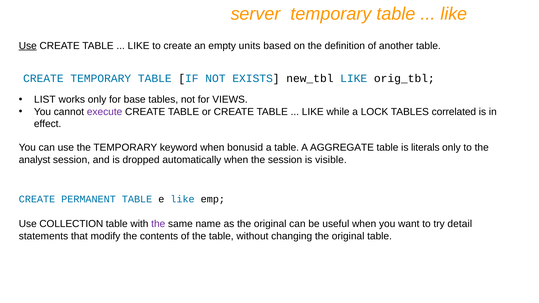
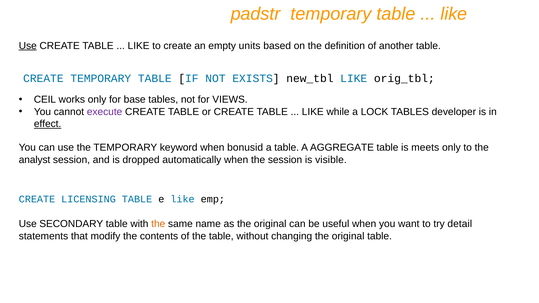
server: server -> padstr (256, 14)
LIST: LIST -> CEIL (45, 100)
correlated: correlated -> developer (454, 112)
effect underline: none -> present (48, 124)
literals: literals -> meets (425, 148)
PERMANENT: PERMANENT -> LICENSING (89, 199)
COLLECTION: COLLECTION -> SECONDARY (71, 224)
the colour: purple -> orange (158, 224)
